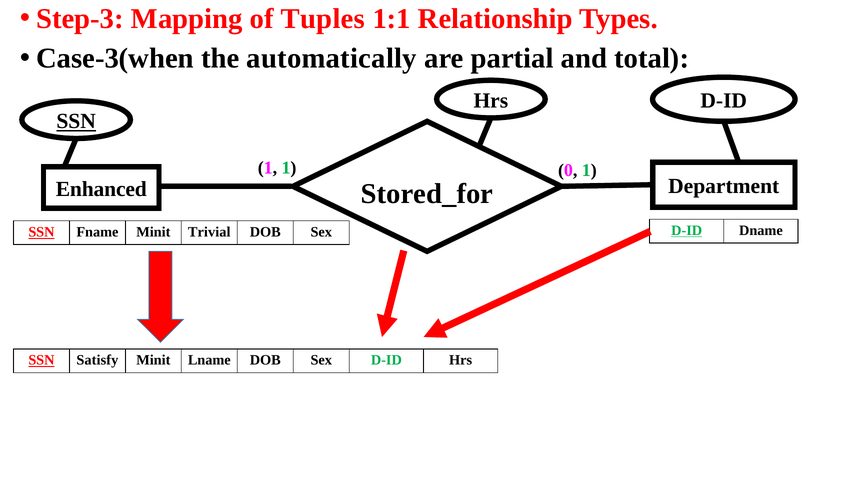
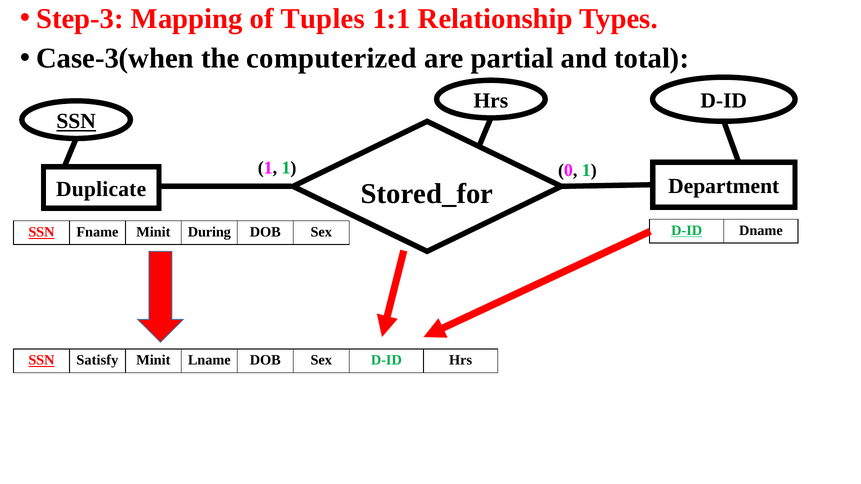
automatically: automatically -> computerized (332, 59)
Enhanced: Enhanced -> Duplicate (101, 189)
Trivial: Trivial -> During (209, 232)
